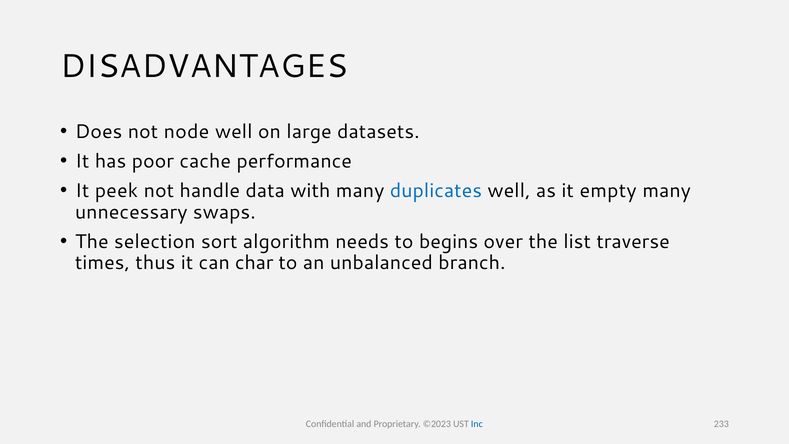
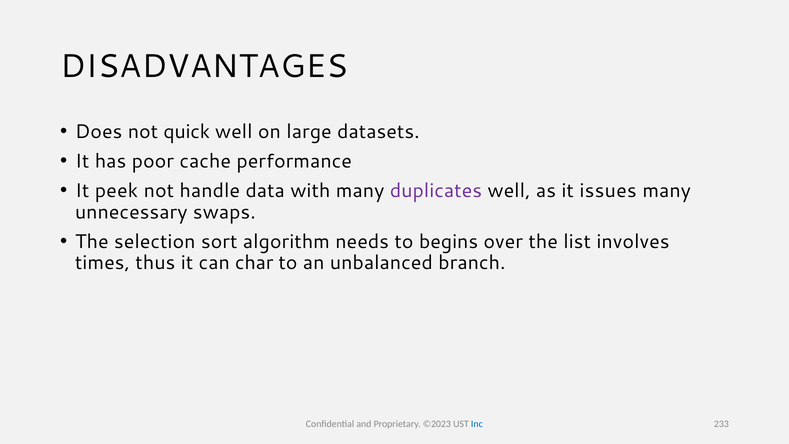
node: node -> quick (187, 132)
duplicates colour: blue -> purple (436, 191)
empty: empty -> issues (608, 191)
traverse: traverse -> involves (633, 241)
